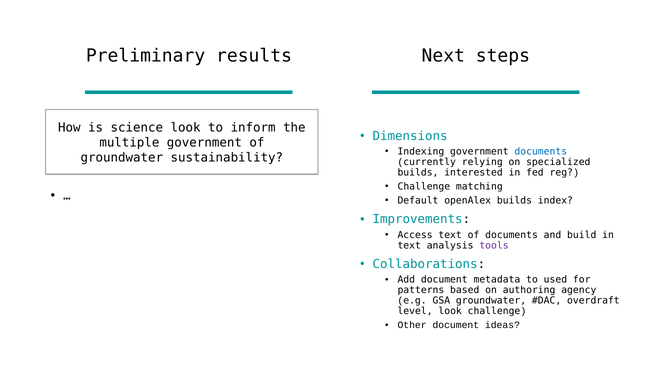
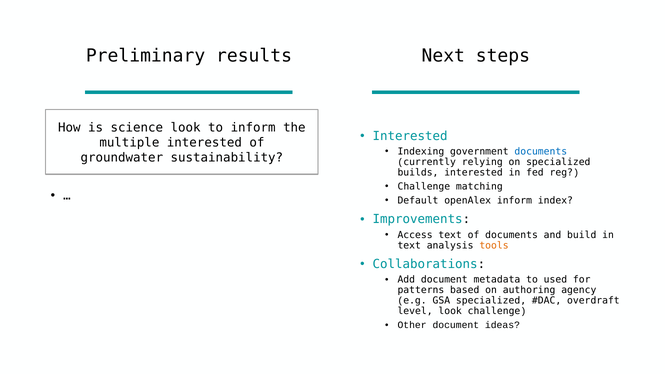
Dimensions: Dimensions -> Interested (410, 136)
multiple government: government -> interested (204, 143)
openAlex builds: builds -> inform (514, 200)
tools colour: purple -> orange (494, 245)
GSA groundwater: groundwater -> specialized (491, 301)
